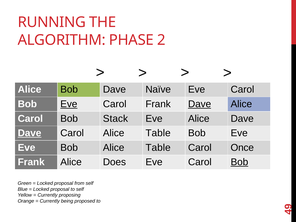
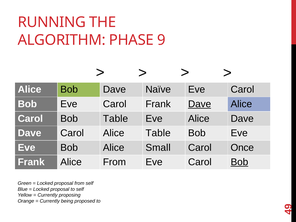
PHASE 2: 2 -> 9 (161, 40)
Eve underline: present -> none (69, 104)
Bob Stack: Stack -> Table (115, 119)
Dave underline: present -> none (30, 133)
Bob Alice Table: Table -> Small (158, 148)
Alice Does: Does -> From (114, 162)
